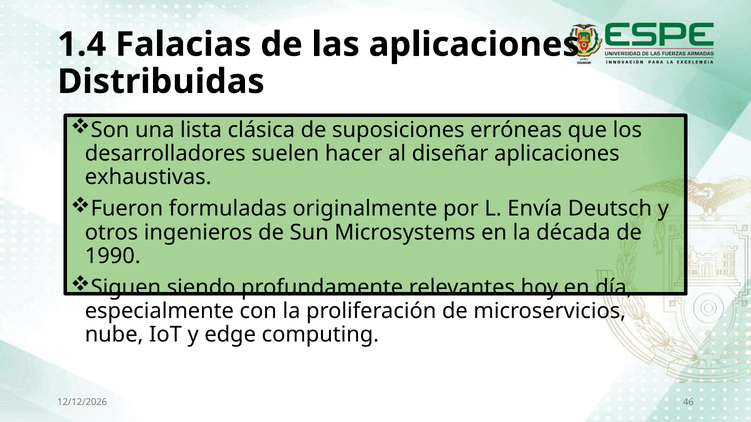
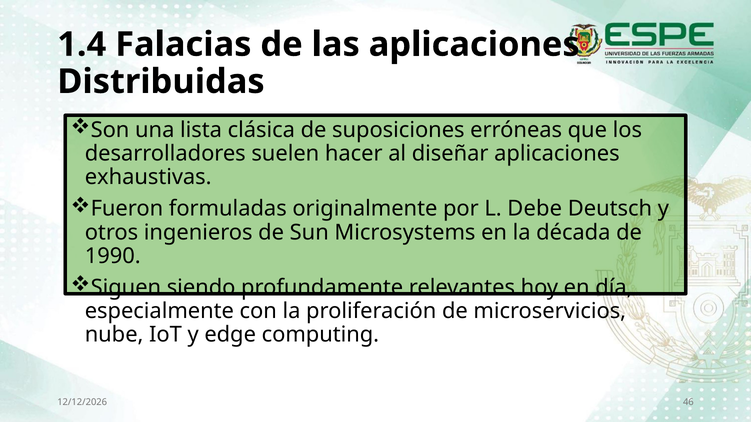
Envía: Envía -> Debe (535, 209)
